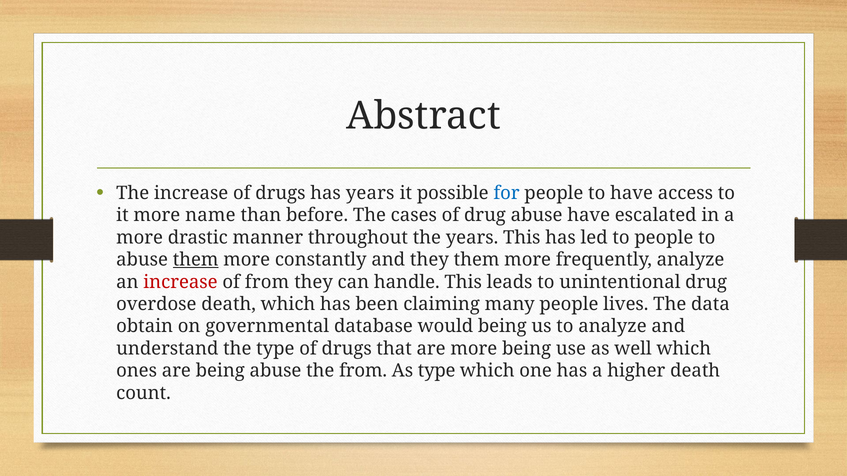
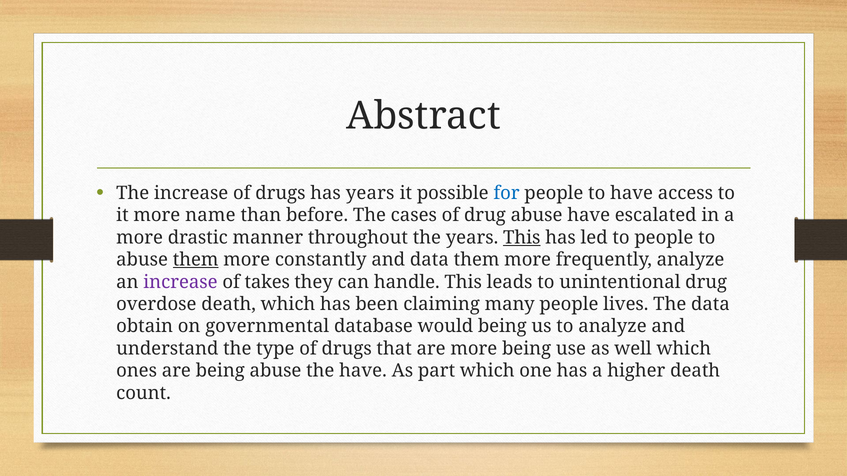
This underline: none -> present (522, 238)
and they: they -> data (429, 260)
increase colour: red -> purple (180, 282)
of from: from -> takes (267, 282)
the from: from -> have (363, 371)
As type: type -> part (437, 371)
